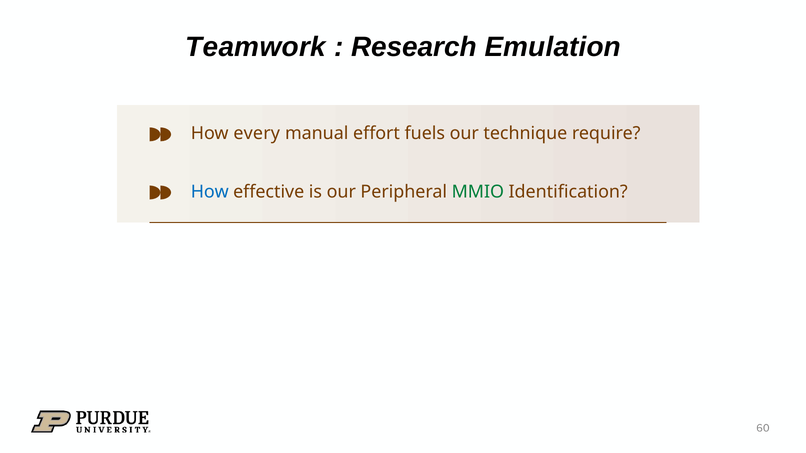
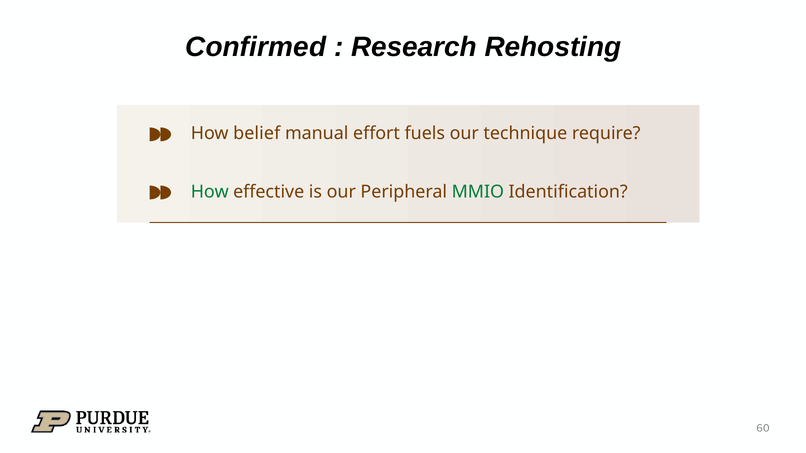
Teamwork: Teamwork -> Confirmed (256, 47)
Emulation: Emulation -> Rehosting (553, 47)
every: every -> belief (257, 134)
How colour: blue -> green (210, 192)
